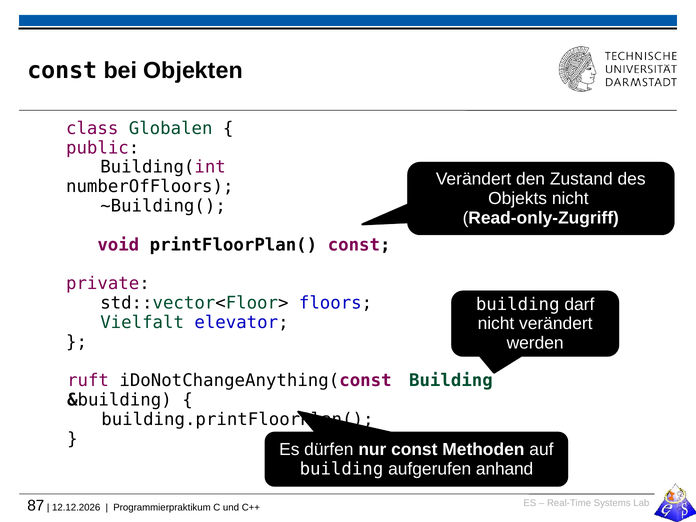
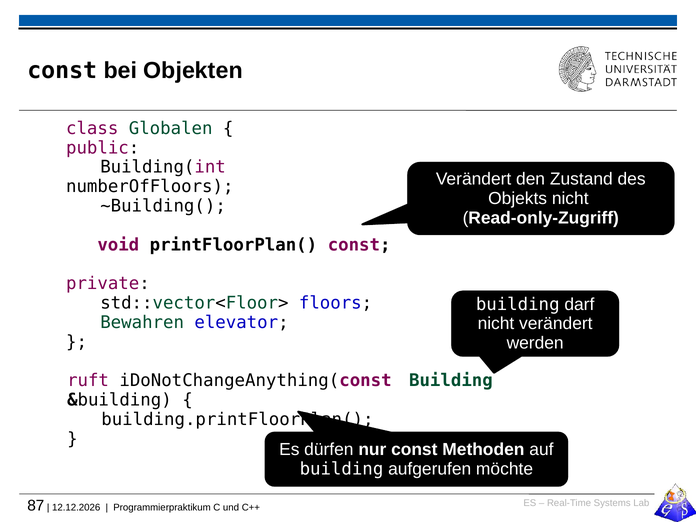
Vielfalt: Vielfalt -> Bewahren (142, 323)
anhand: anhand -> möchte (505, 469)
